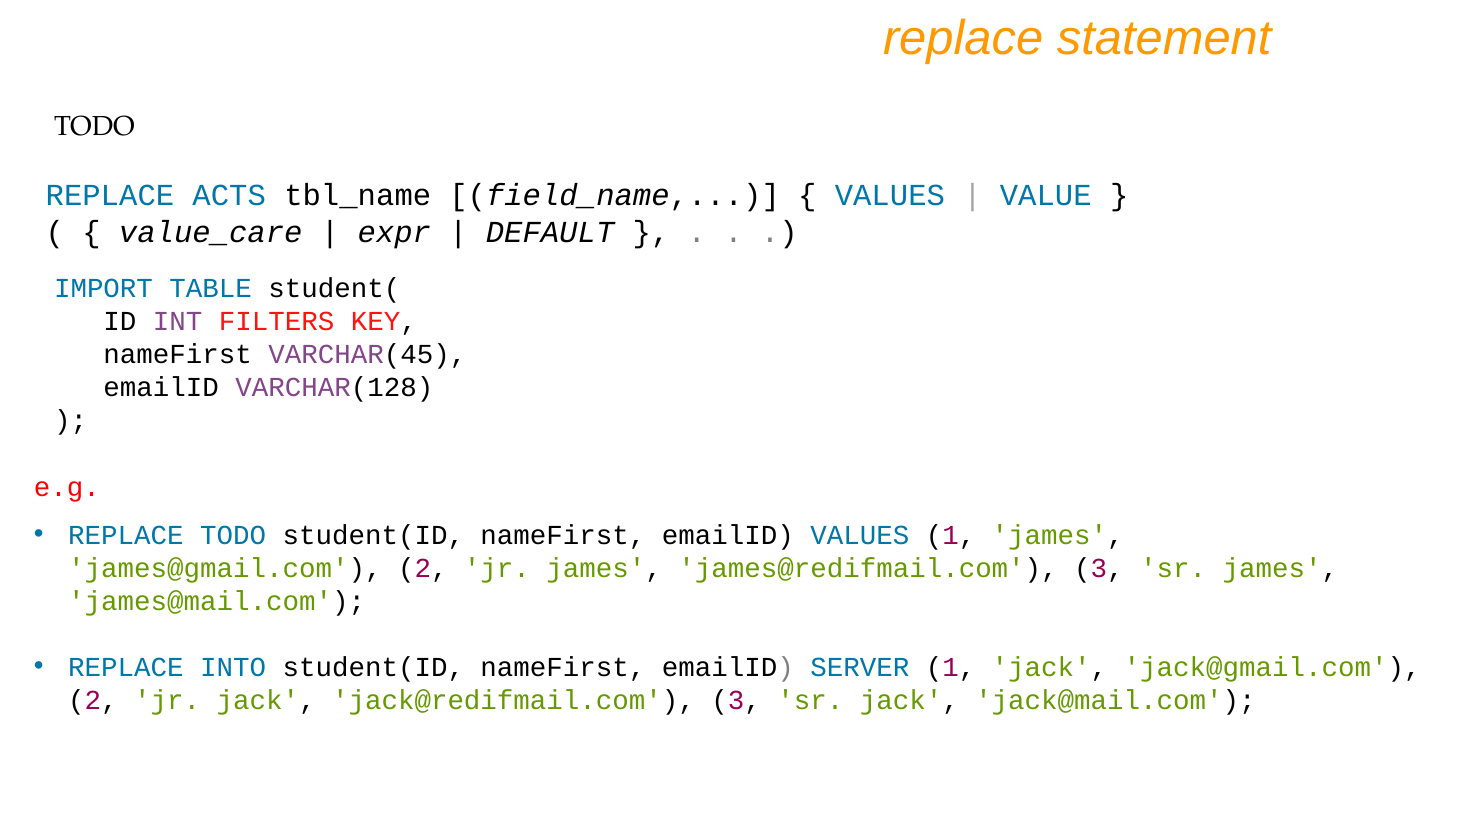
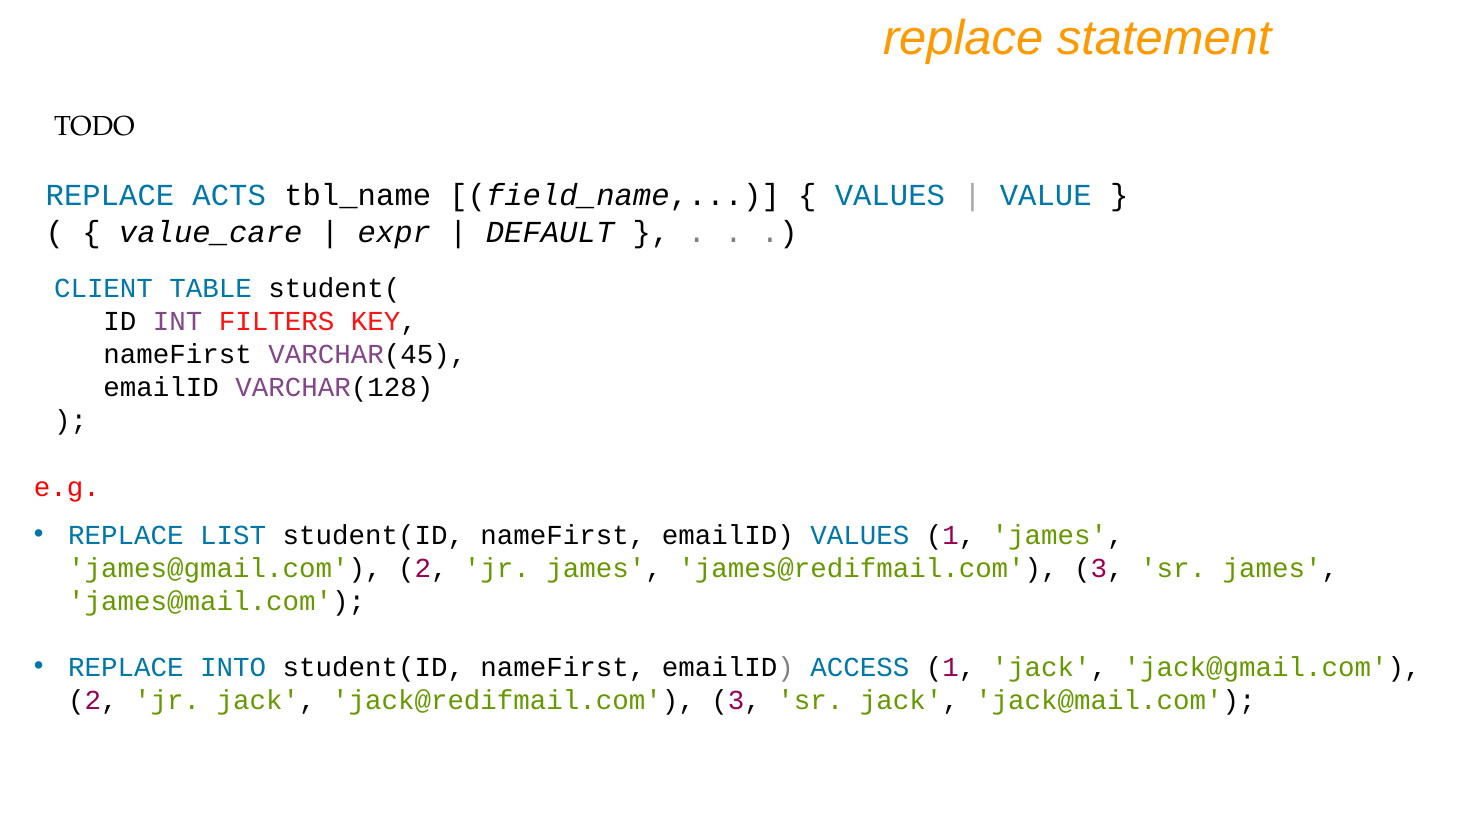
IMPORT: IMPORT -> CLIENT (103, 289)
REPLACE TODO: TODO -> LIST (233, 536)
SERVER: SERVER -> ACCESS (860, 668)
